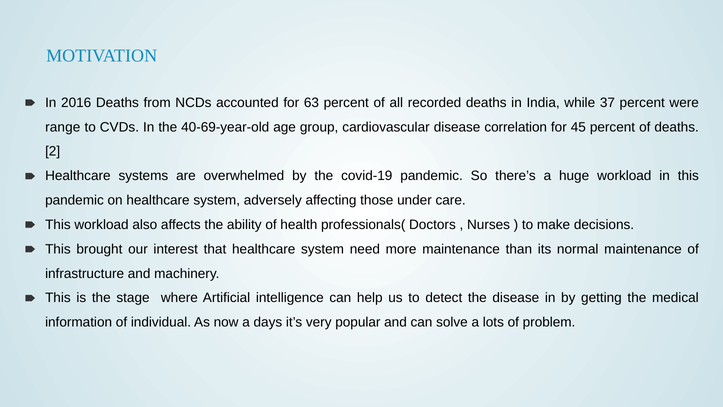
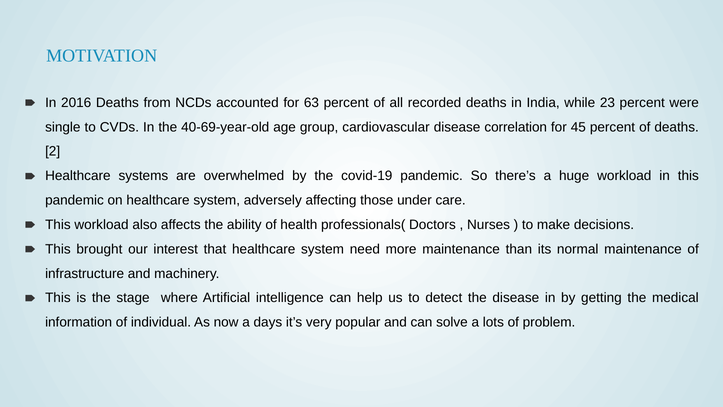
37: 37 -> 23 (607, 103)
range: range -> single (63, 127)
